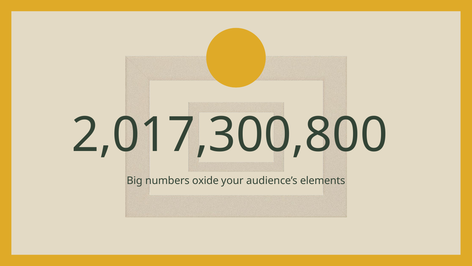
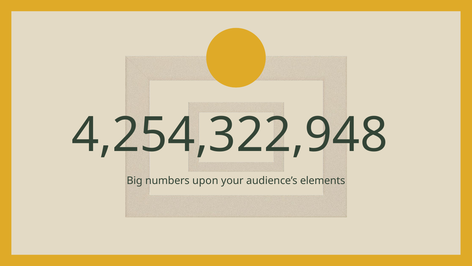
2,017,300,800: 2,017,300,800 -> 4,254,322,948 (230, 135)
oxide: oxide -> upon (205, 180)
